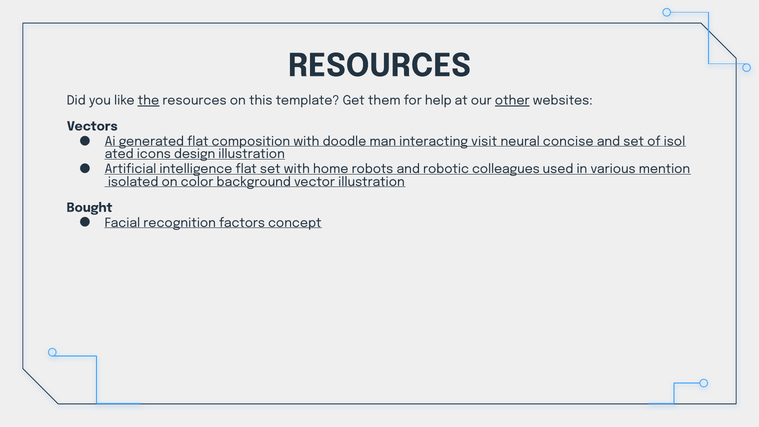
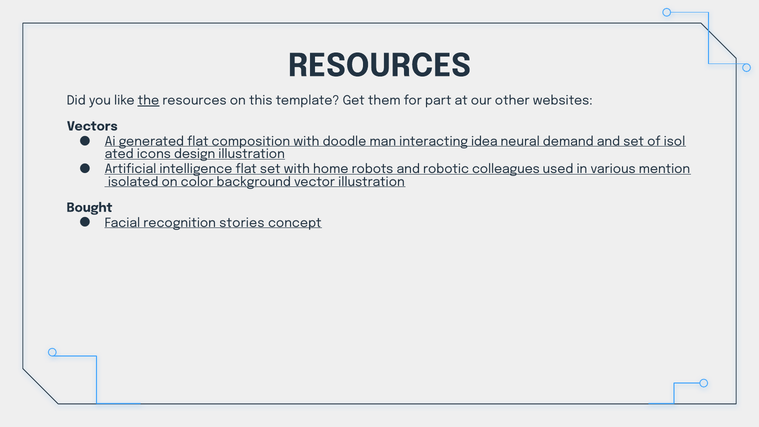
help: help -> part (438, 101)
other underline: present -> none (512, 101)
visit: visit -> idea (484, 141)
concise: concise -> demand (568, 141)
factors: factors -> stories (242, 223)
